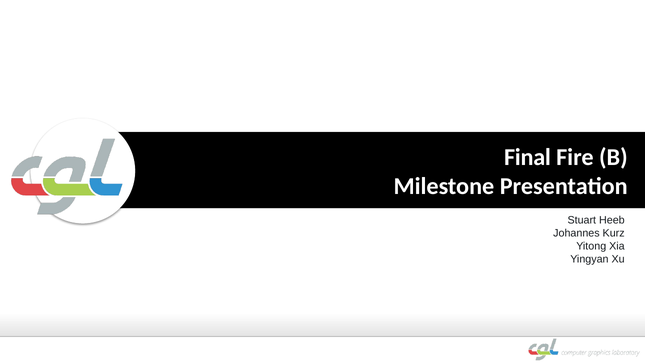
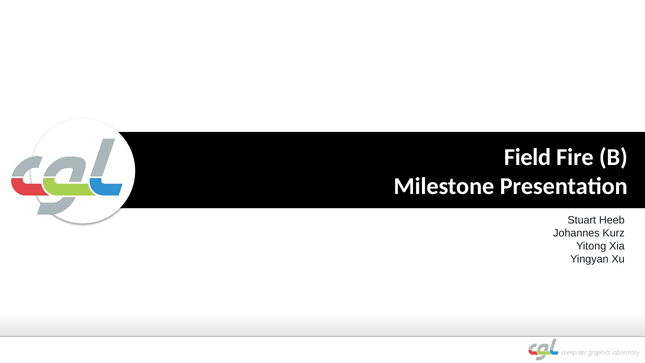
Final: Final -> Field (527, 157)
